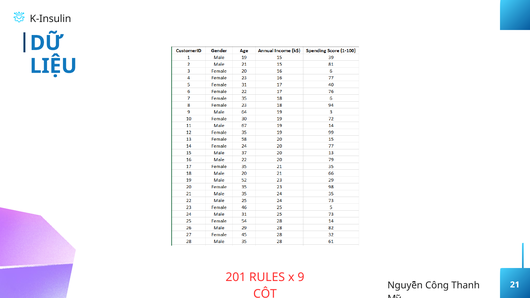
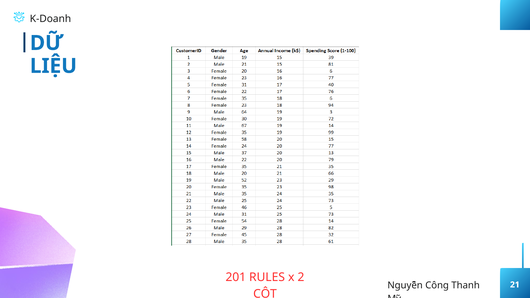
K-Insulin: K-Insulin -> K-Doanh (50, 19)
9: 9 -> 2 (301, 277)
